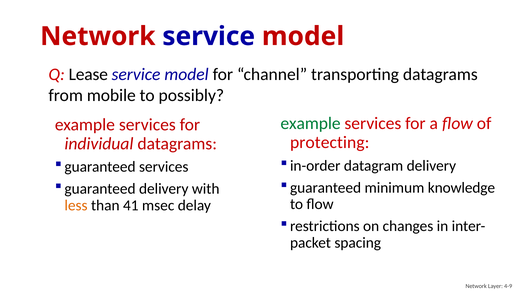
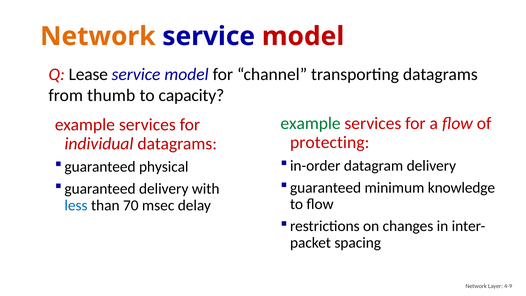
Network colour: red -> orange (98, 36)
mobile: mobile -> thumb (111, 95)
possibly: possibly -> capacity (191, 95)
guaranteed services: services -> physical (164, 167)
less colour: orange -> blue (76, 205)
41: 41 -> 70 (131, 205)
